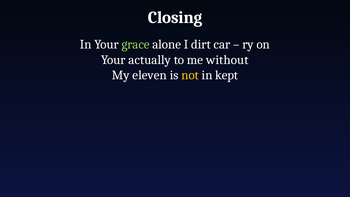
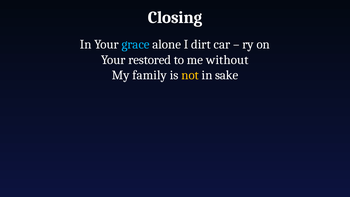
grace colour: light green -> light blue (136, 44)
actually: actually -> restored (150, 60)
eleven: eleven -> family (150, 75)
kept: kept -> sake (227, 75)
